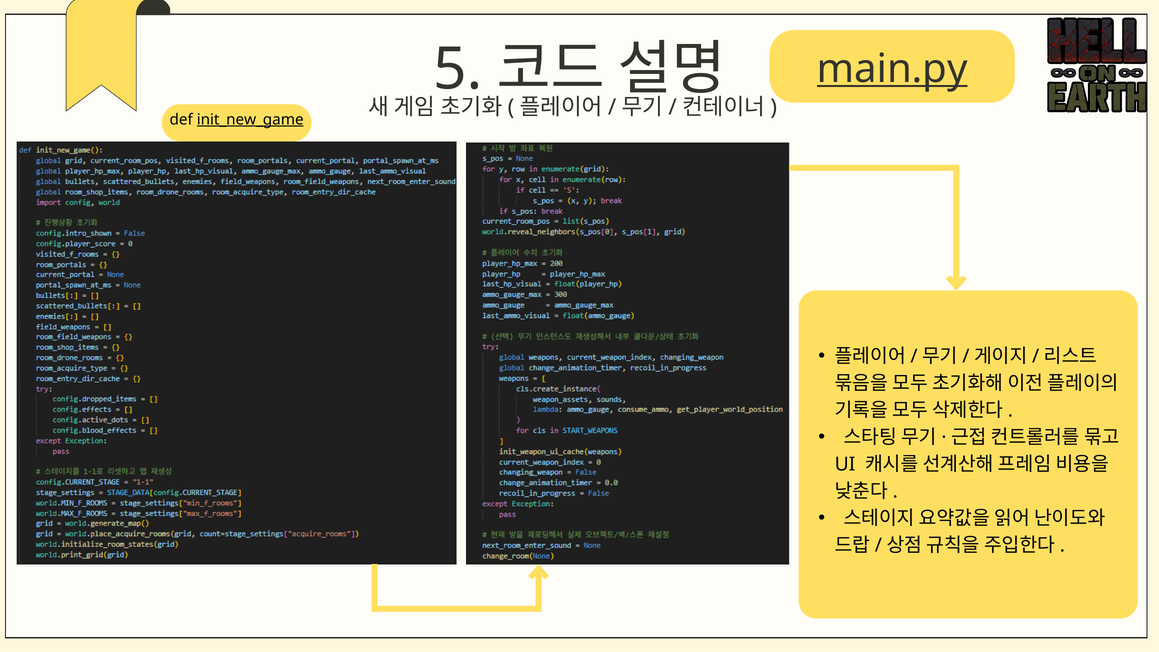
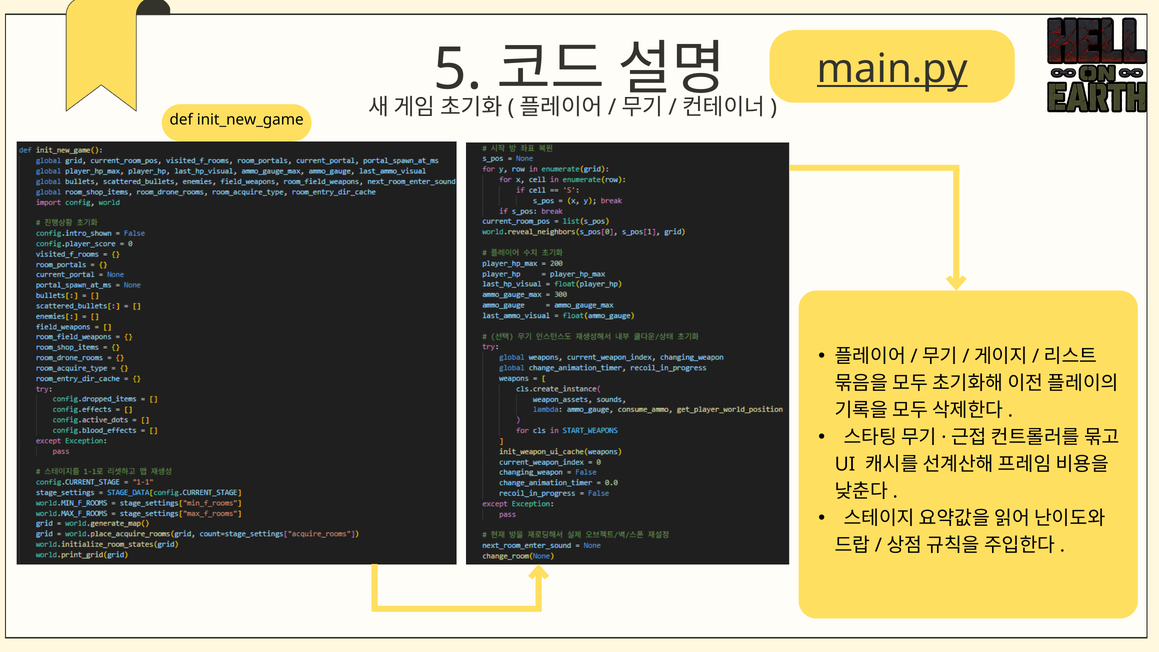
init_new_game underline: present -> none (250, 120)
